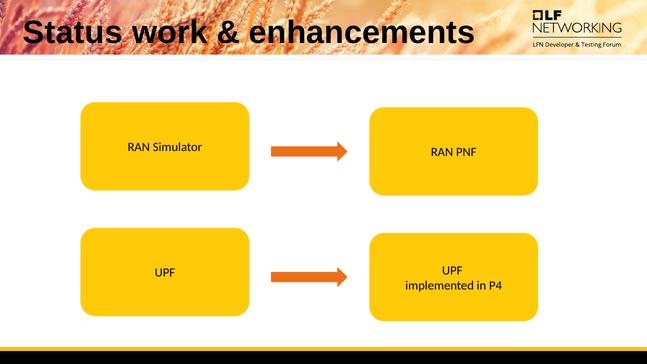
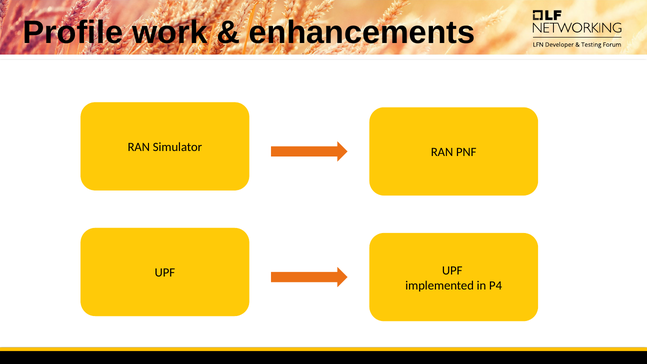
Status: Status -> Profile (73, 33)
